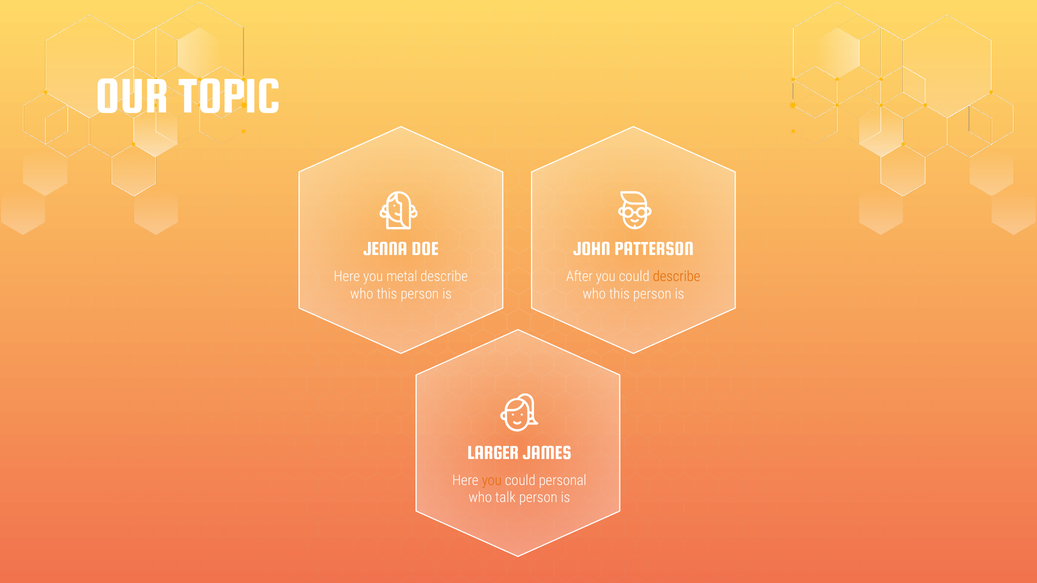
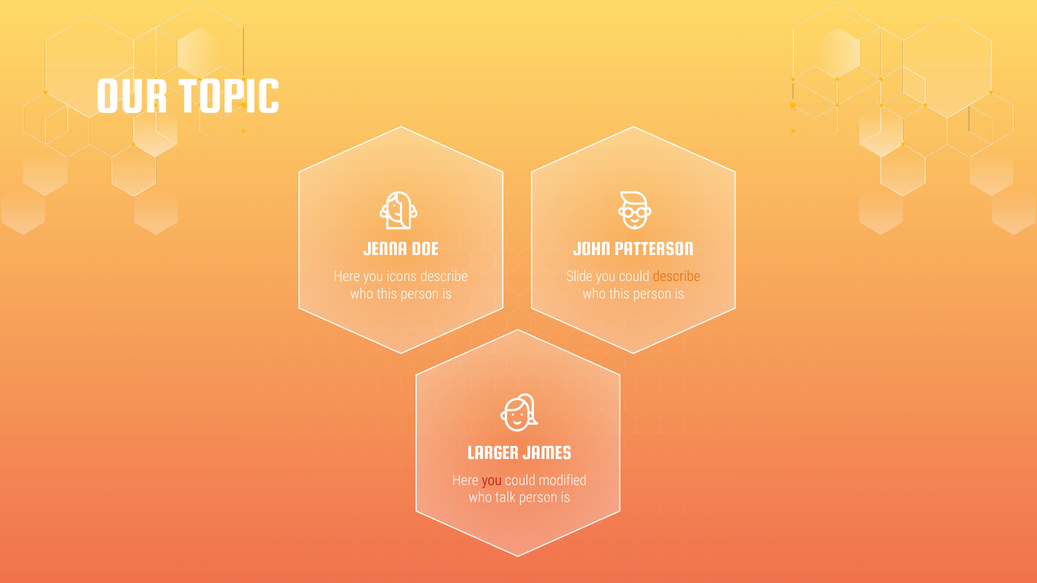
metal: metal -> icons (402, 277)
After: After -> Slide (579, 277)
you colour: orange -> red (492, 481)
personal: personal -> modified (563, 481)
